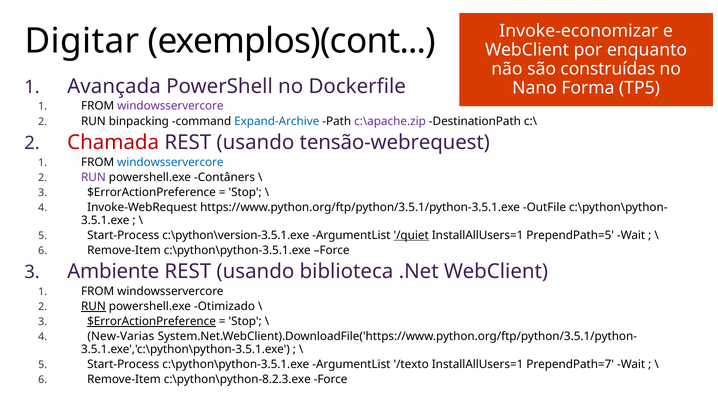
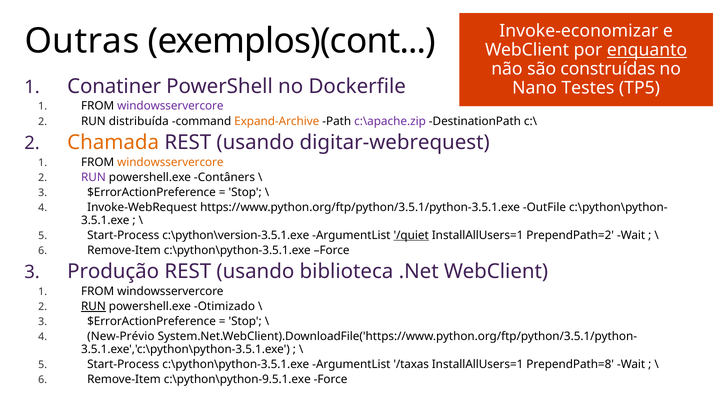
Digitar: Digitar -> Outras (82, 41)
enquanto underline: none -> present (647, 50)
Avançada: Avançada -> Conatiner (114, 86)
Forma: Forma -> Testes (588, 88)
binpacking: binpacking -> distribuída (139, 121)
Expand-Archive colour: blue -> orange (277, 121)
Chamada colour: red -> orange (113, 143)
tensão-webrequest: tensão-webrequest -> digitar-webrequest (395, 143)
windowsservercore colour: blue -> orange (170, 162)
PrependPath=5: PrependPath=5 -> PrependPath=2 (570, 235)
Ambiente: Ambiente -> Produção (113, 272)
$ErrorActionPreference underline: present -> none (152, 321)
New-Varias: New-Varias -> New-Prévio (121, 336)
/texto: /texto -> /taxas (411, 364)
PrependPath=7: PrependPath=7 -> PrependPath=8 (570, 364)
c:\python\python-8.2.3.exe: c:\python\python-8.2.3.exe -> c:\python\python-9.5.1.exe (237, 379)
